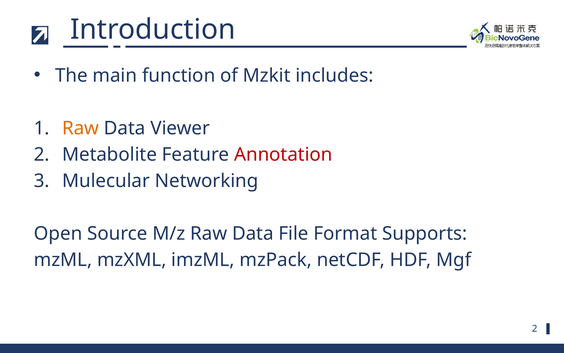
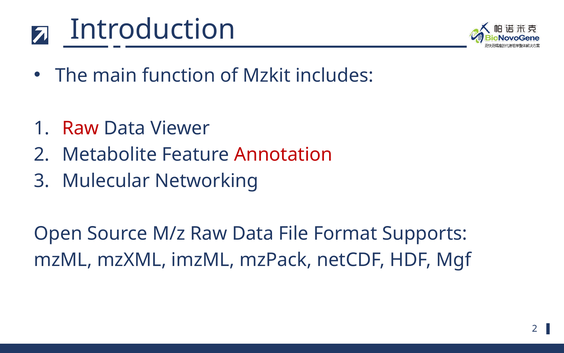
Raw colour: orange -> red (81, 128)
